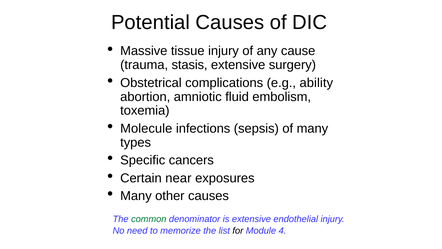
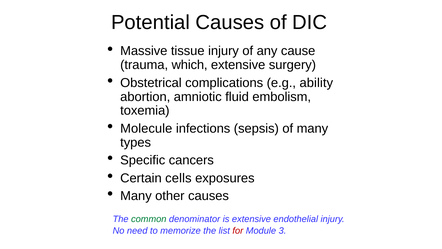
stasis: stasis -> which (190, 65)
near: near -> cells (178, 178)
for colour: black -> red (238, 230)
4: 4 -> 3 (282, 230)
